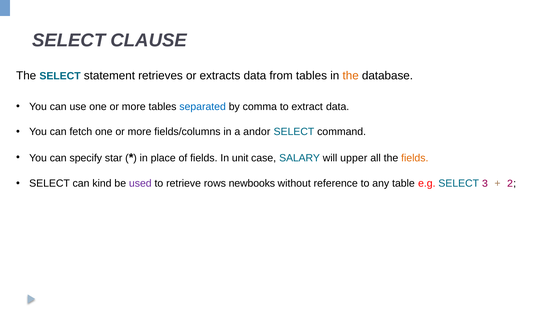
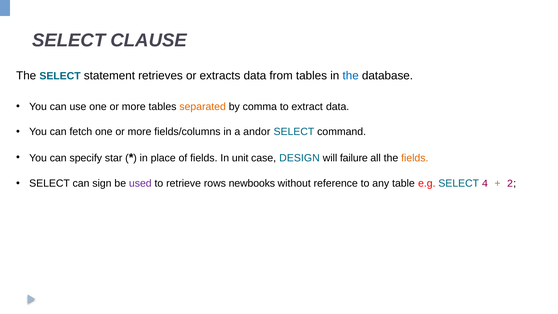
the colour: orange -> blue (351, 76)
separated colour: blue -> orange (203, 107)
SALARY: SALARY -> DESIGN (299, 158)
upper: upper -> failure (354, 158)
kind: kind -> sign (102, 183)
3: 3 -> 4 (485, 183)
